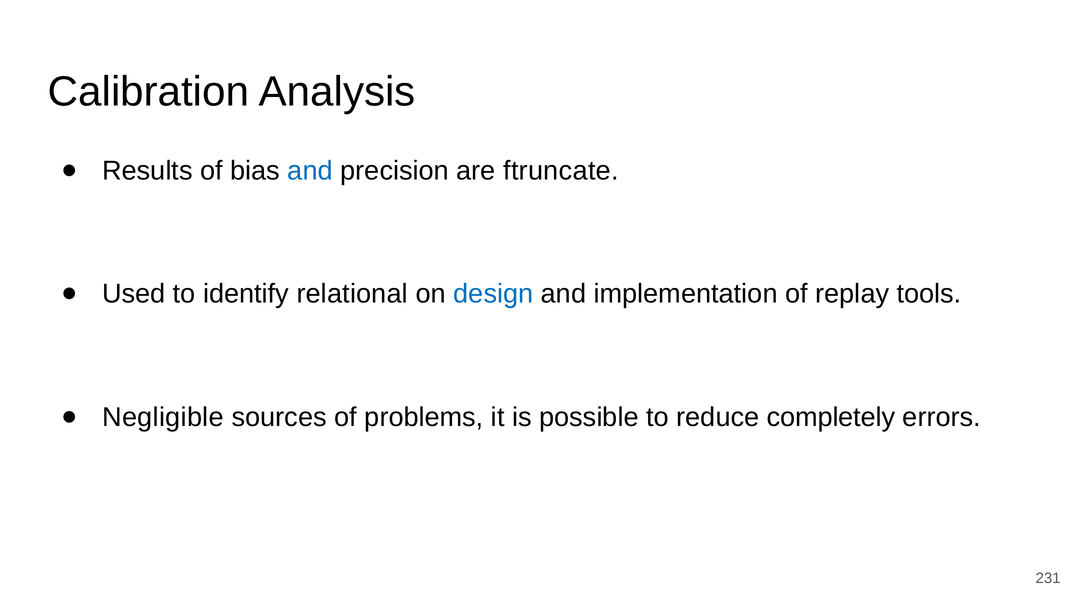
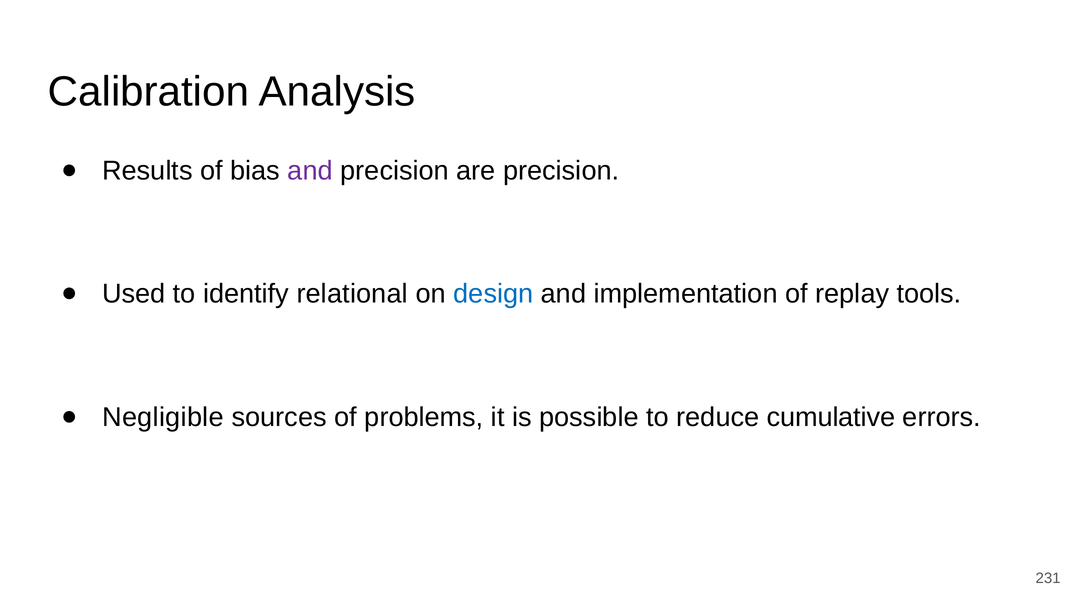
and colour: blue -> purple (310, 171)
are ftruncate: ftruncate -> precision (561, 171)
completely: completely -> cumulative (831, 417)
